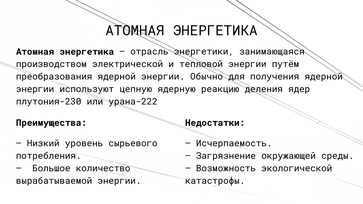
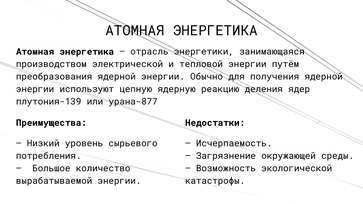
плутония-230: плутония-230 -> плутония-139 (49, 102)
урана-222: урана-222 -> урана-877 (133, 102)
